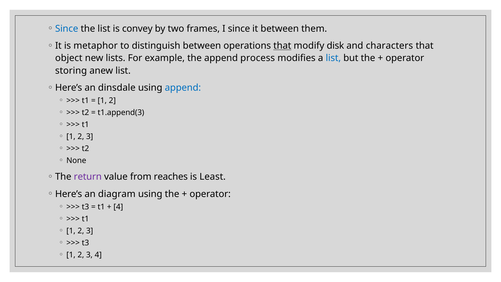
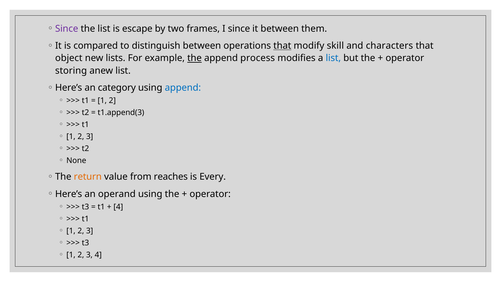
Since colour: blue -> purple (67, 29)
convey: convey -> escape (137, 29)
metaphor: metaphor -> compared (96, 46)
disk: disk -> skill (335, 46)
the underline: none -> present (195, 58)
dinsdale: dinsdale -> category (117, 88)
return colour: purple -> orange (88, 177)
Least: Least -> Every (213, 177)
diagram: diagram -> operand (117, 194)
